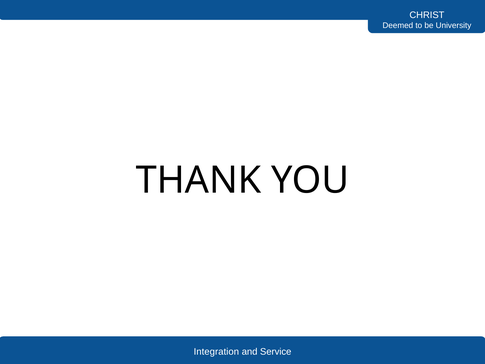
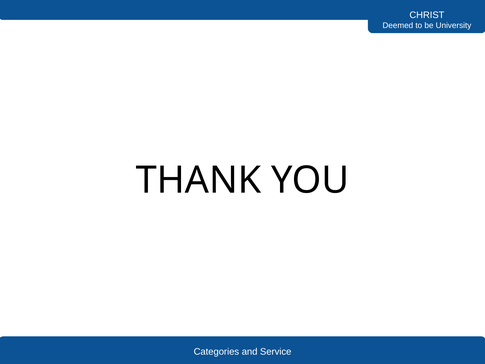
Integration: Integration -> Categories (216, 351)
